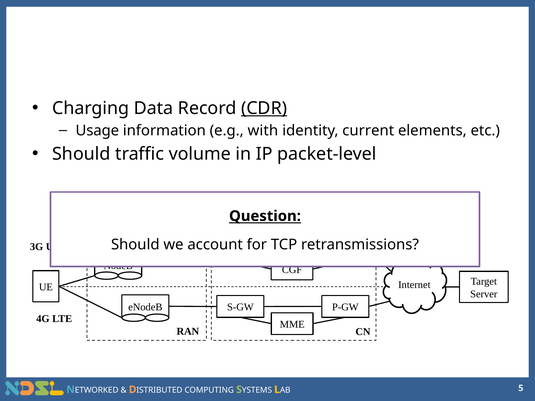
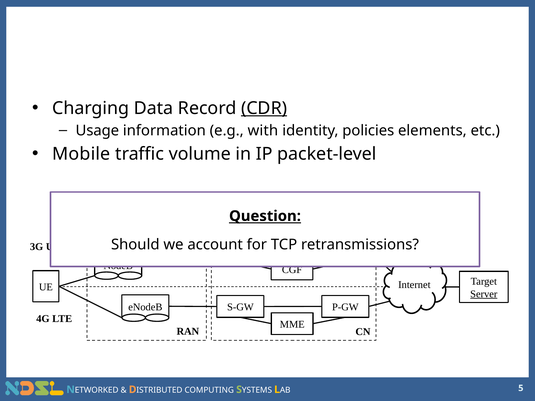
current: current -> policies (368, 131)
Should: Should -> Mobile (81, 154)
Server underline: none -> present (484, 294)
